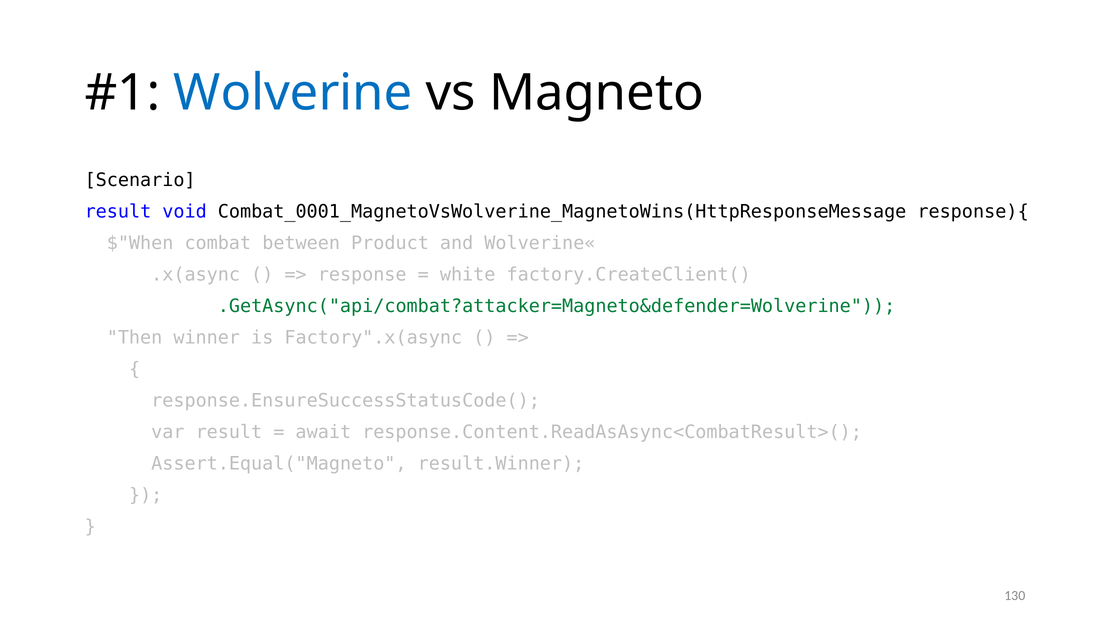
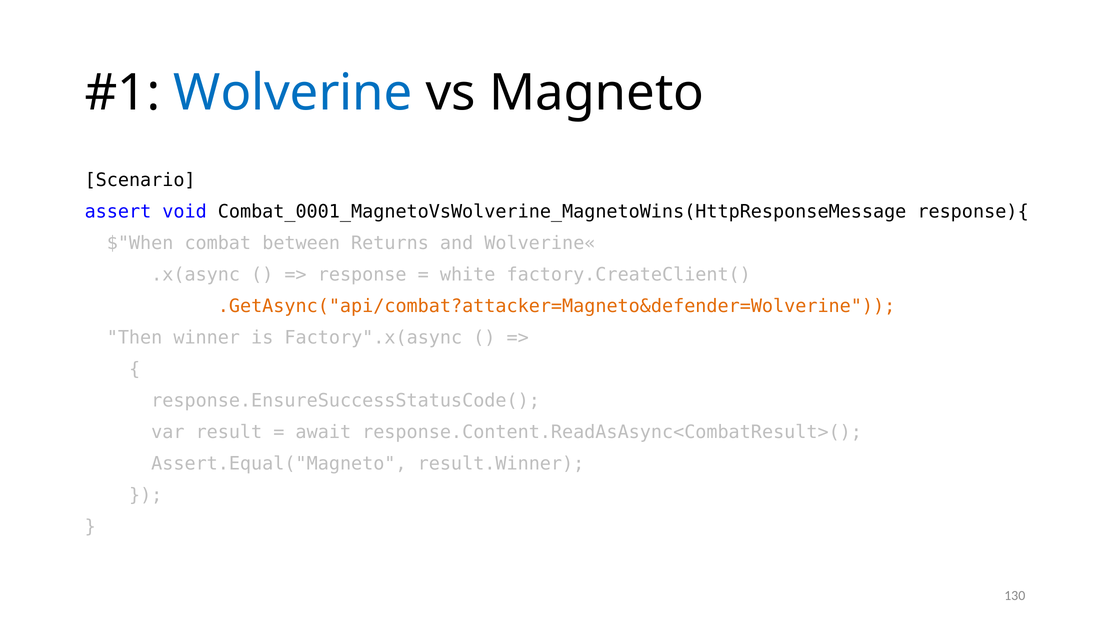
result: result -> assert (118, 212)
Product: Product -> Returns (390, 243)
.GetAsync("api/combat?attacker=Magneto&defender=Wolverine colour: green -> orange (557, 306)
